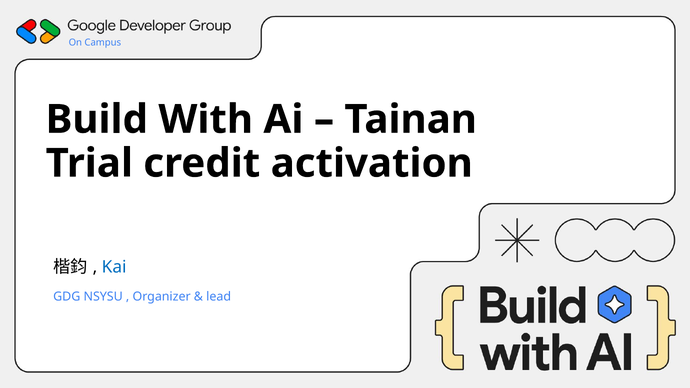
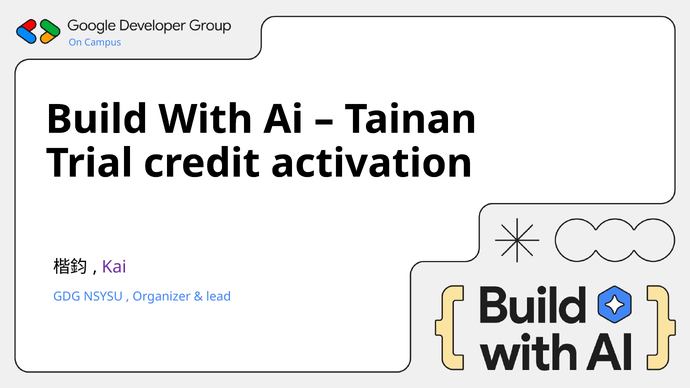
Kai colour: blue -> purple (114, 267)
